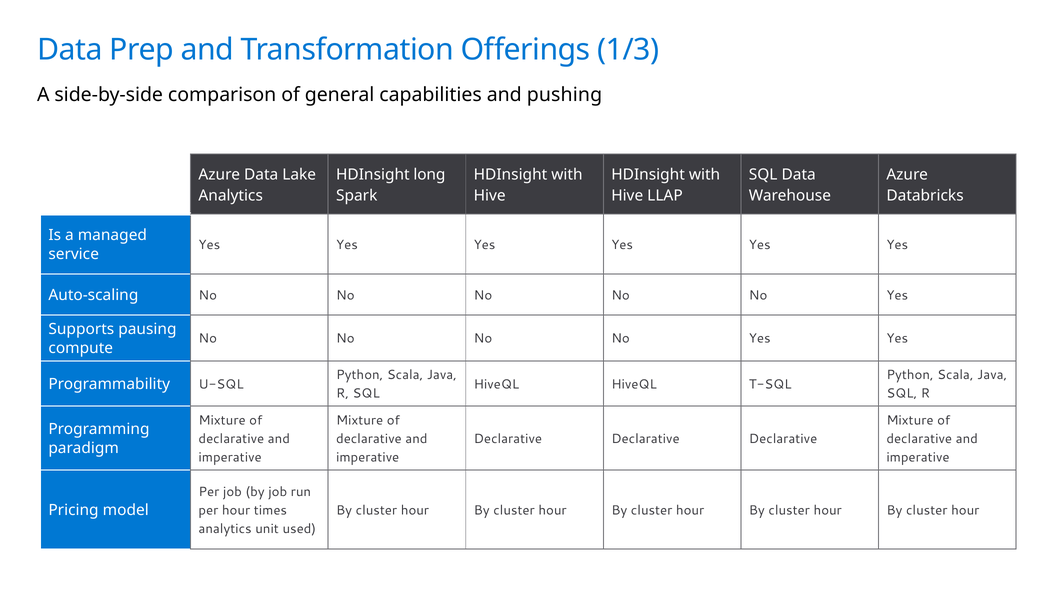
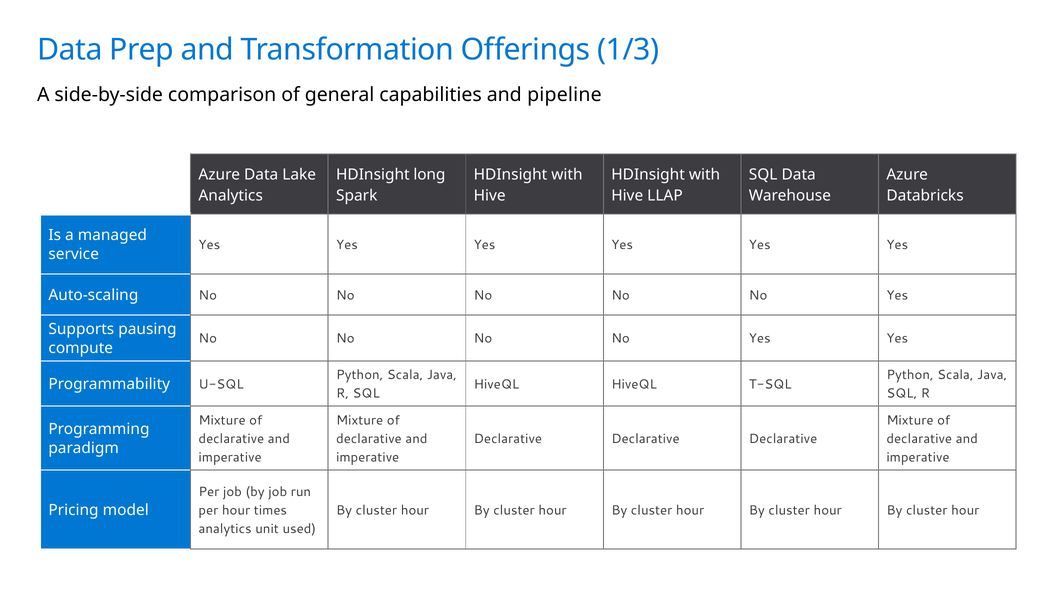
pushing: pushing -> pipeline (564, 95)
